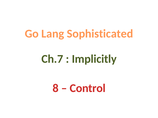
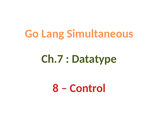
Sophisticated: Sophisticated -> Simultaneous (100, 34)
Implicitly: Implicitly -> Datatype (94, 59)
